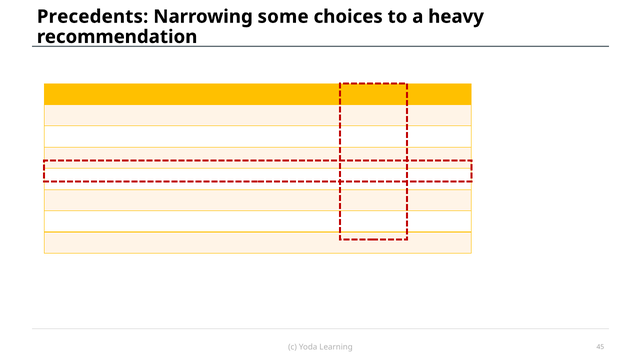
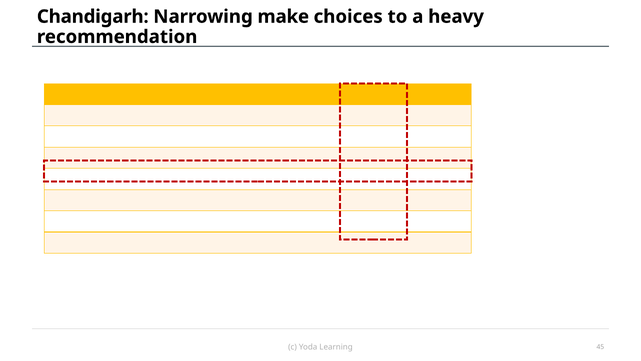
Precedents: Precedents -> Chandigarh (93, 17)
some: some -> make (283, 17)
